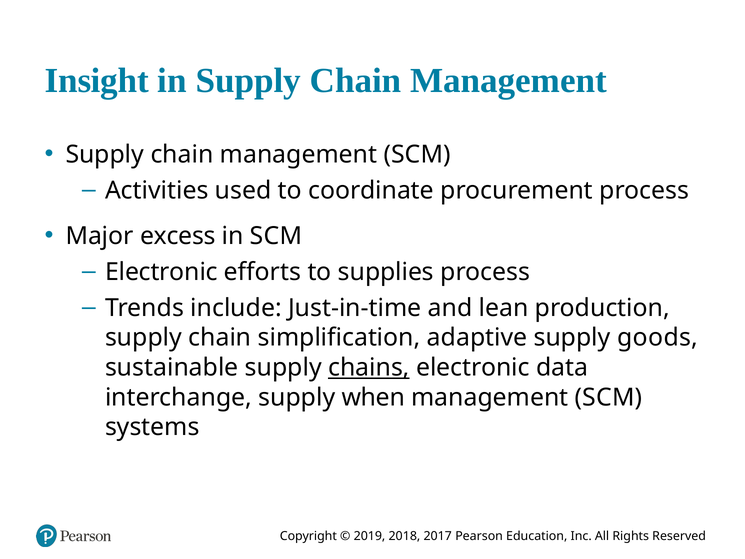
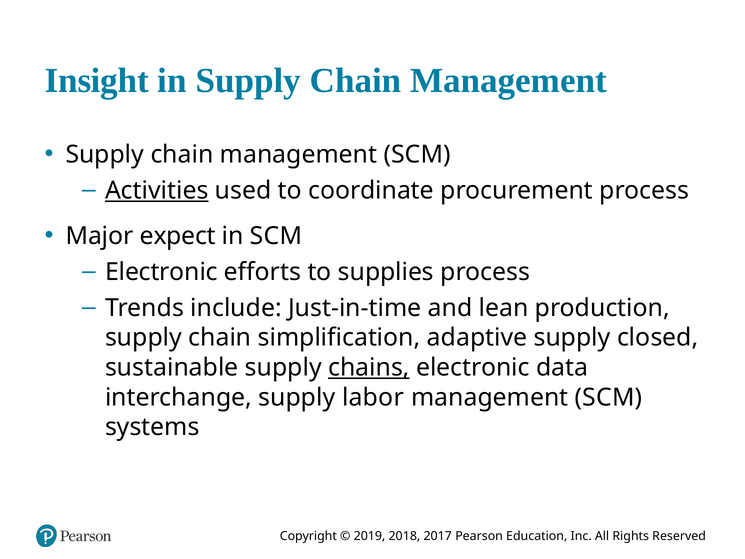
Activities underline: none -> present (157, 190)
excess: excess -> expect (178, 236)
goods: goods -> closed (658, 338)
when: when -> labor (373, 397)
